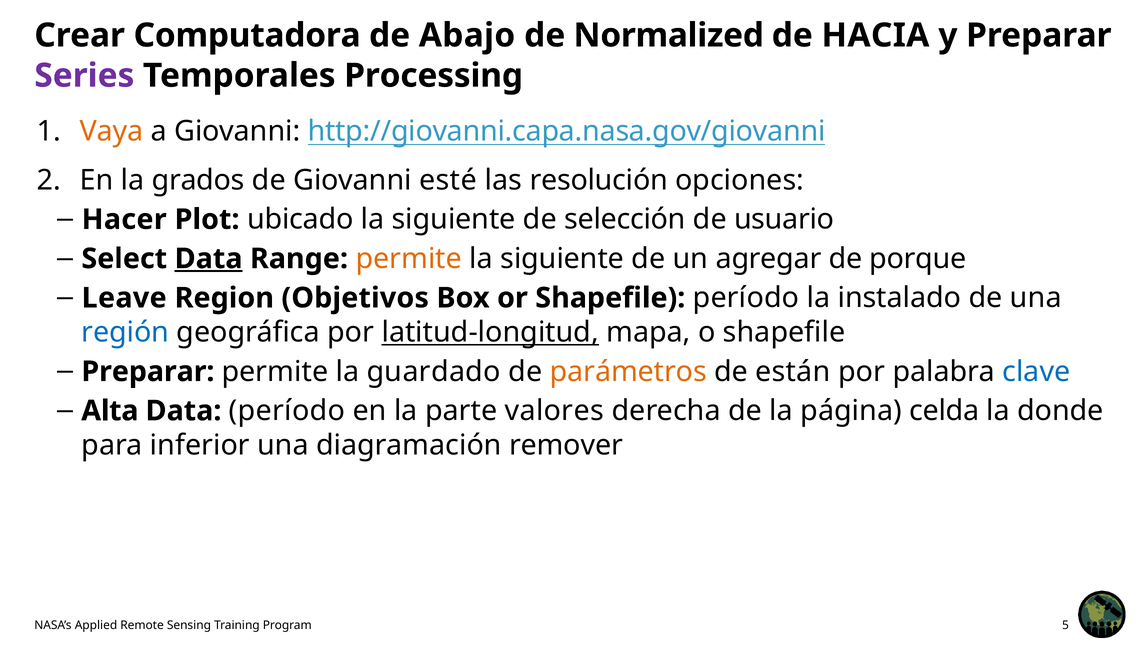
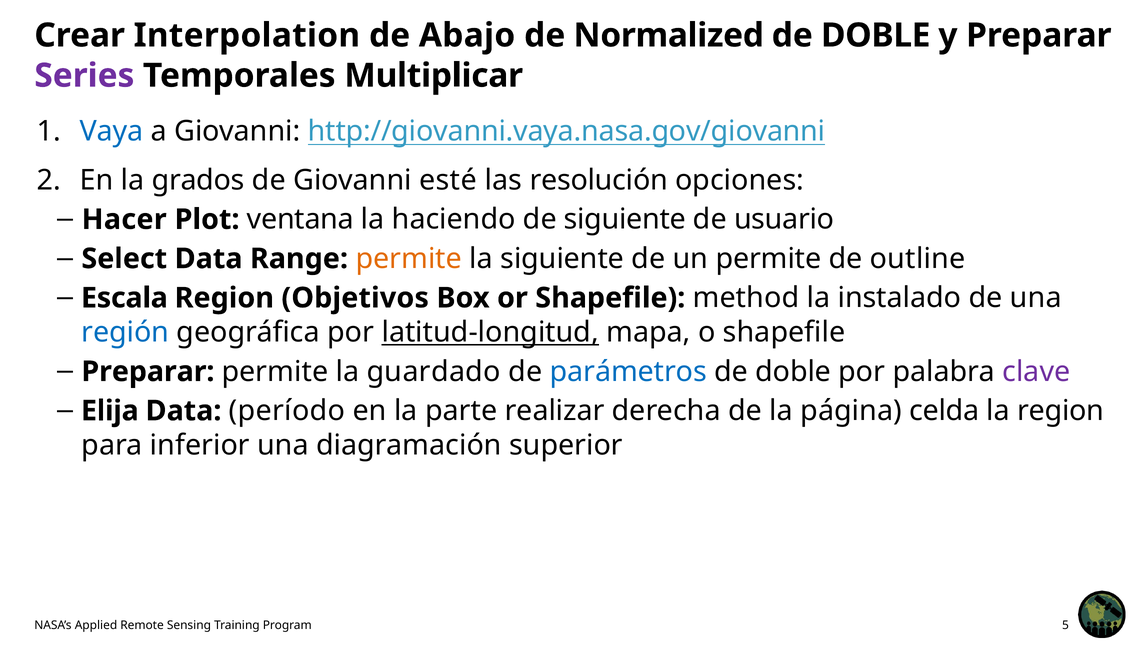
Computadora: Computadora -> Interpolation (247, 35)
HACIA: HACIA -> DOBLE (876, 35)
Processing: Processing -> Multiplicar (434, 76)
Vaya colour: orange -> blue (111, 131)
http://giovanni.capa.nasa.gov/giovanni: http://giovanni.capa.nasa.gov/giovanni -> http://giovanni.vaya.nasa.gov/giovanni (567, 131)
ubicado: ubicado -> ventana (300, 219)
siguiente: siguiente -> haciendo (454, 219)
de selección: selección -> siguiente (625, 219)
Data underline: present -> none (209, 259)
un agregar: agregar -> permite (769, 259)
porque: porque -> outline (918, 259)
Leave: Leave -> Escala (124, 298)
Shapefile período: período -> method (746, 298)
parámetros colour: orange -> blue (628, 372)
están: están -> doble (793, 372)
clave colour: blue -> purple (1036, 372)
Alta: Alta -> Elija (110, 411)
valores: valores -> realizar (555, 411)
la donde: donde -> region (1061, 411)
remover: remover -> superior (566, 445)
